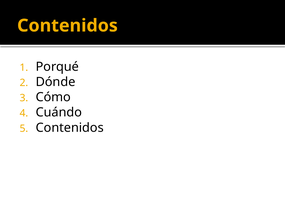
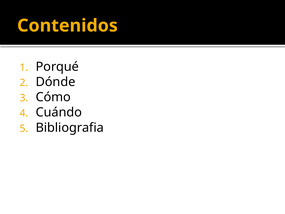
Contenidos: Contenidos -> Bibliografia (70, 127)
